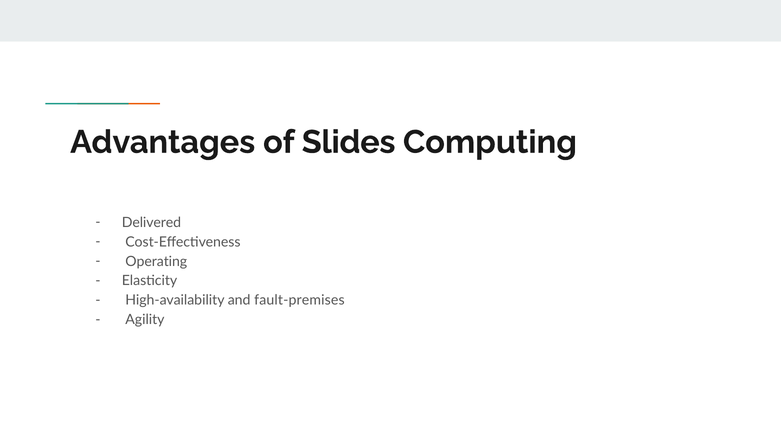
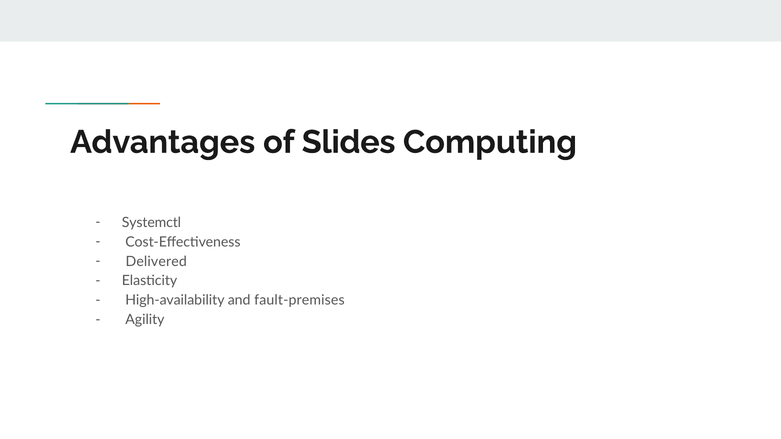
Delivered: Delivered -> Systemctl (151, 223)
Operating: Operating -> Delivered (156, 262)
